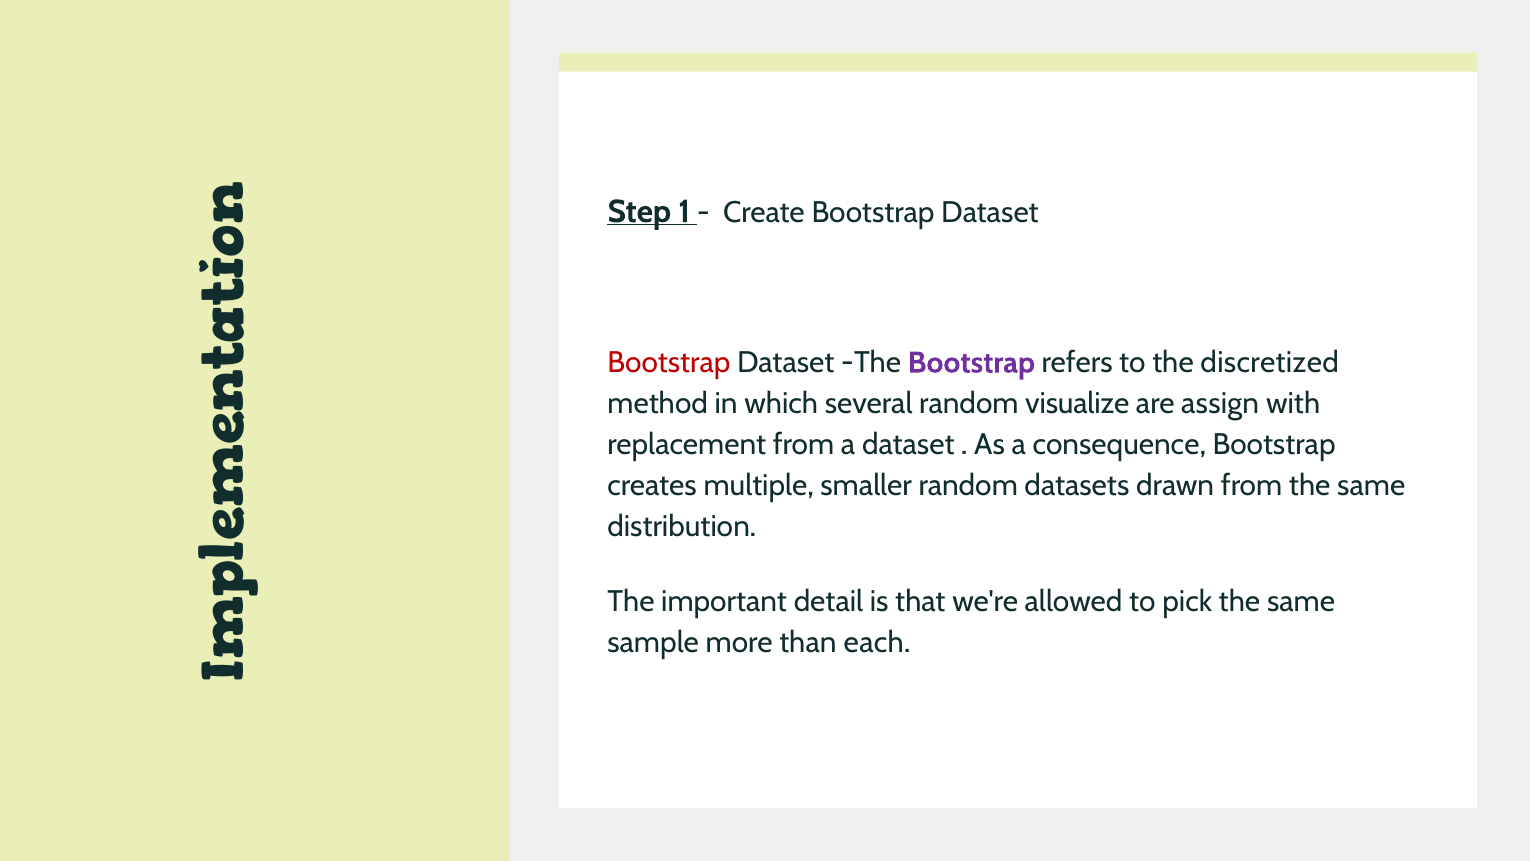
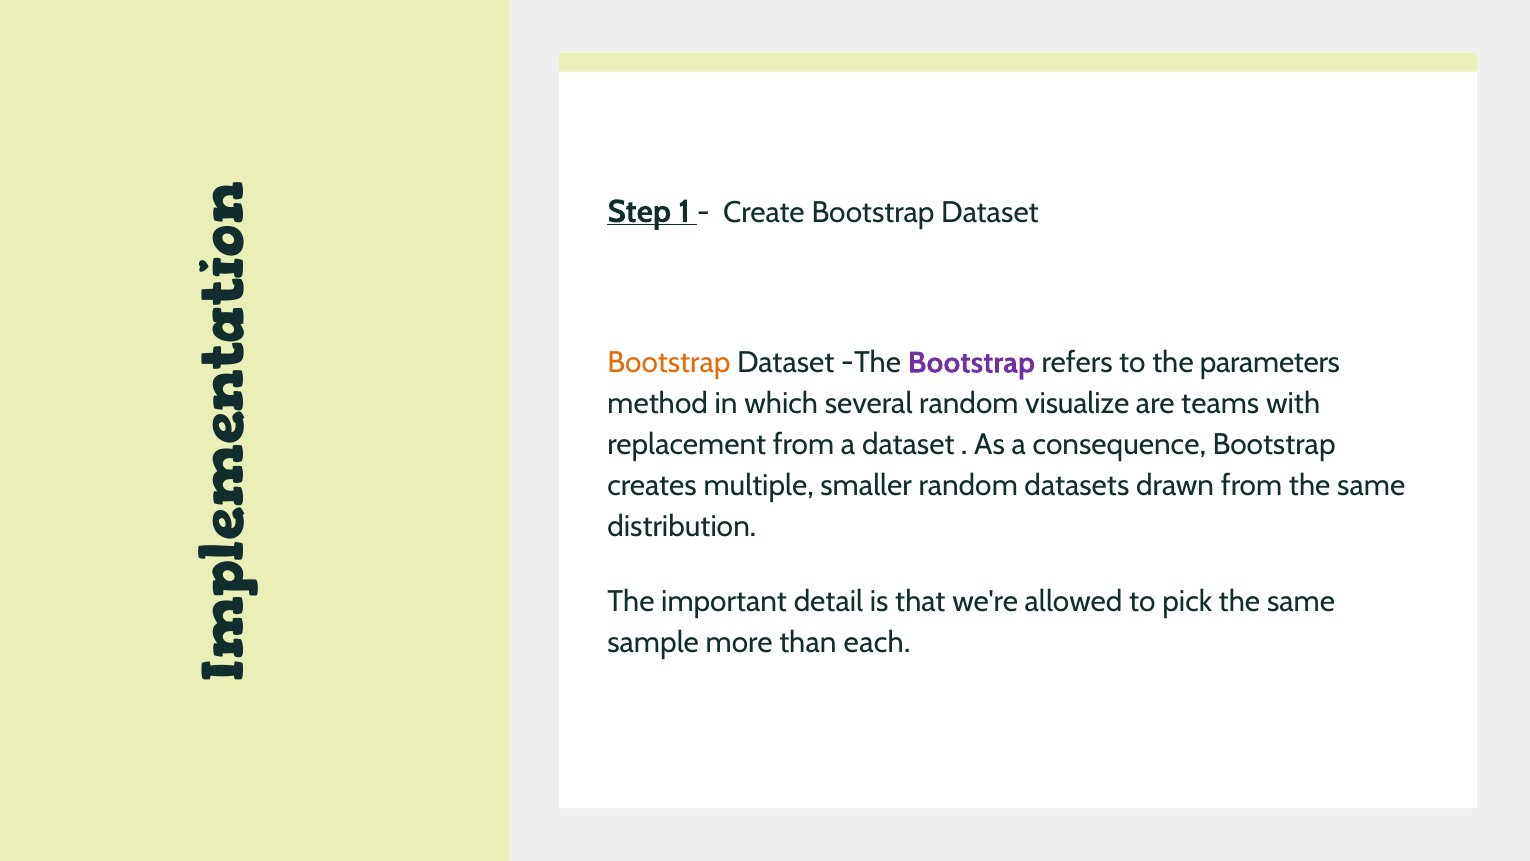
Bootstrap colour: red -> orange (669, 363)
discretized: discretized -> parameters (1270, 363)
assign: assign -> teams (1220, 404)
